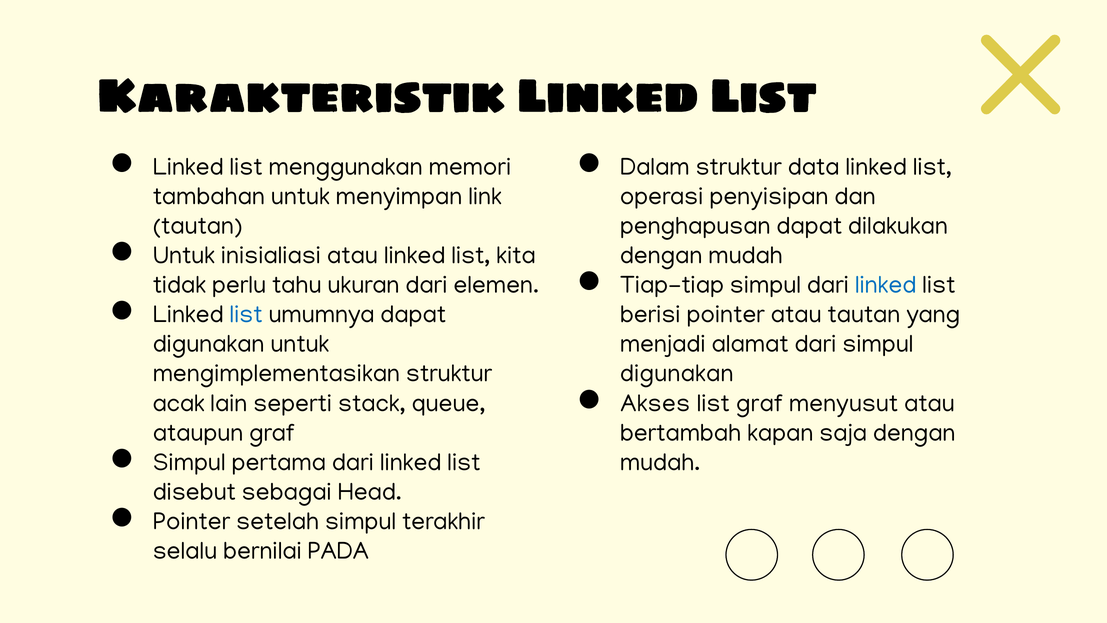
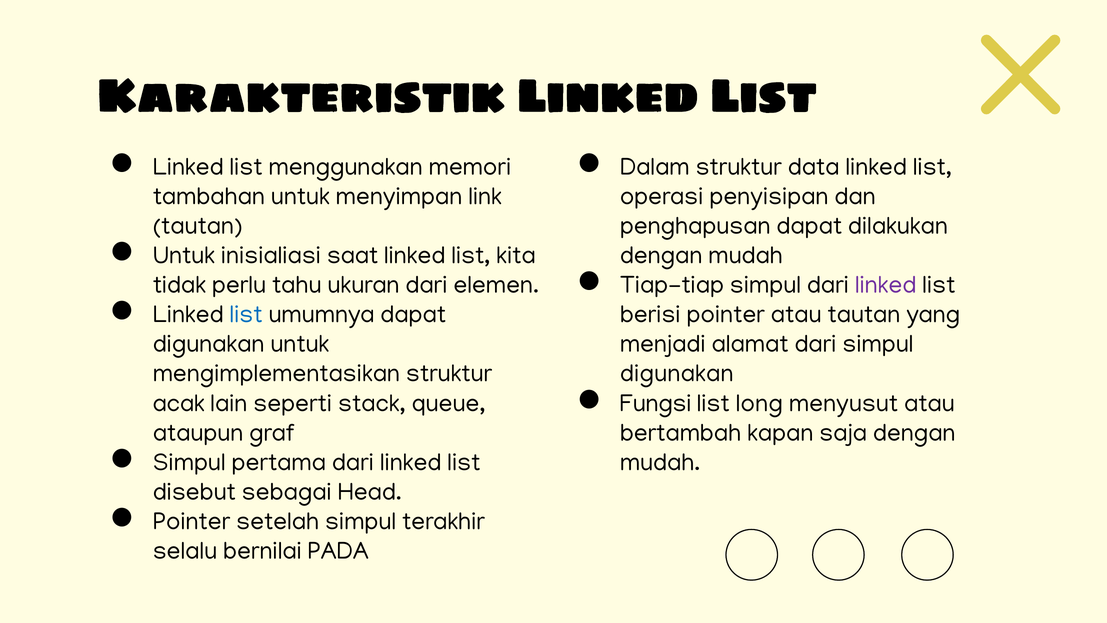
inisialiasi atau: atau -> saat (353, 255)
linked colour: blue -> purple (886, 285)
Akses: Akses -> Fungsi (655, 403)
list graf: graf -> long (759, 403)
